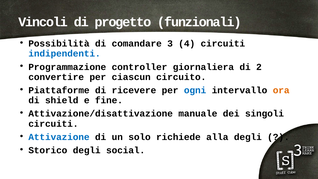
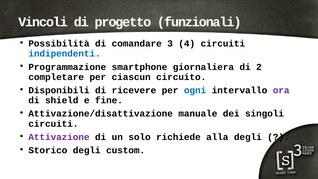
controller: controller -> smartphone (140, 67)
convertire: convertire -> completare (56, 77)
Piattaforme: Piattaforme -> Disponibili (59, 90)
ora colour: orange -> purple (281, 90)
Attivazione colour: blue -> purple (59, 137)
social: social -> custom (126, 150)
